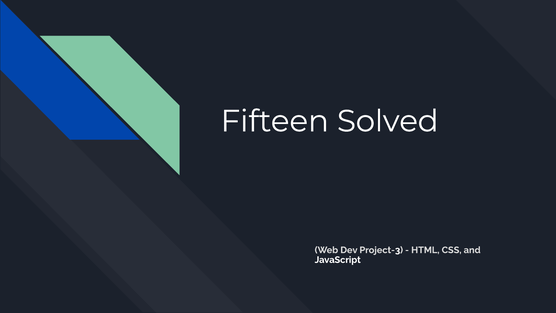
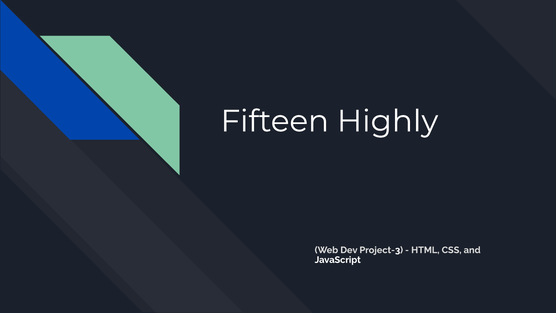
Solved: Solved -> Highly (388, 121)
